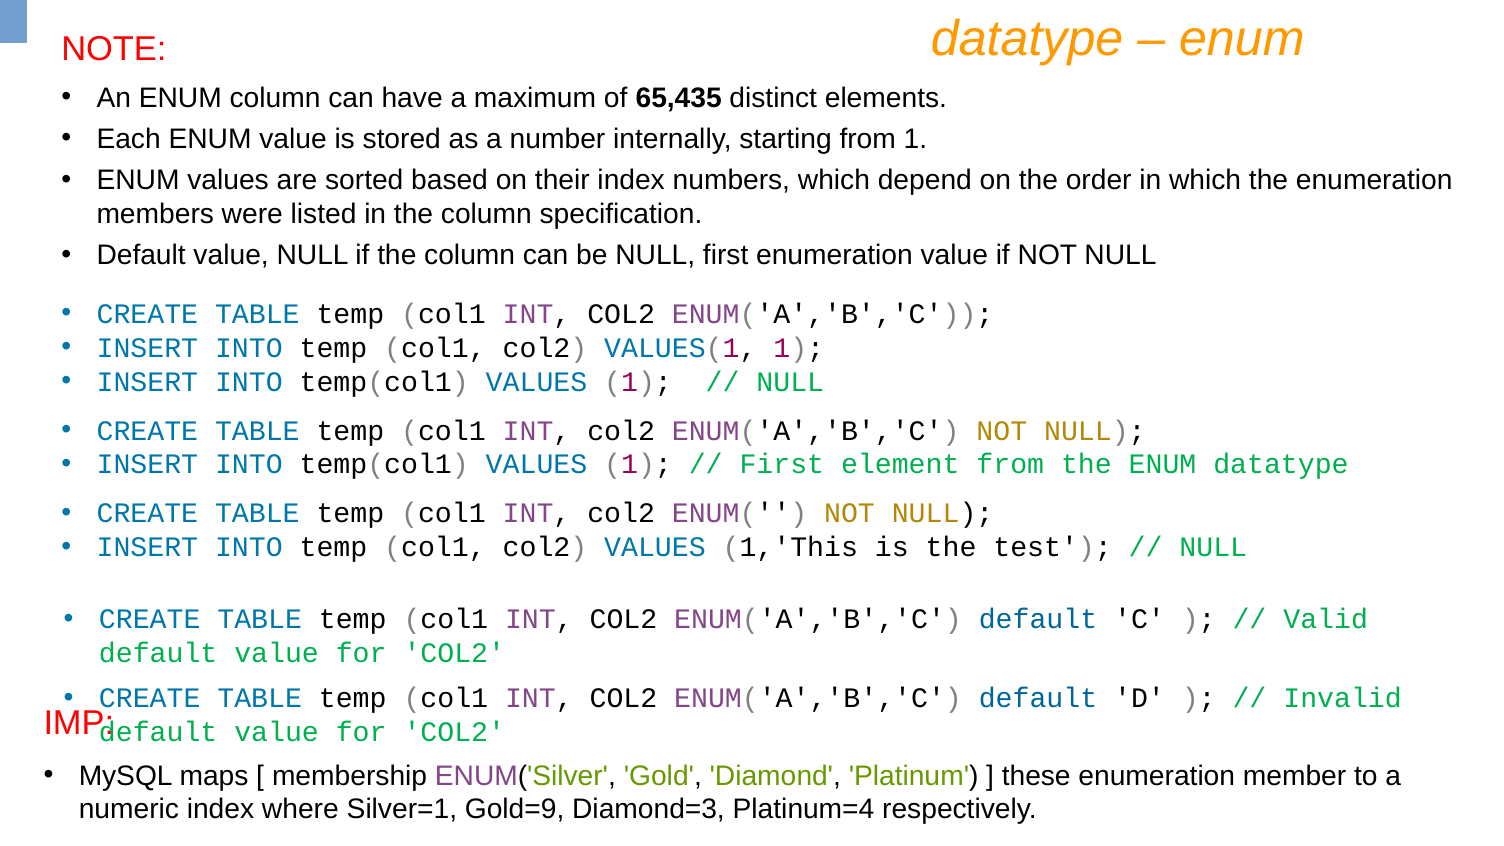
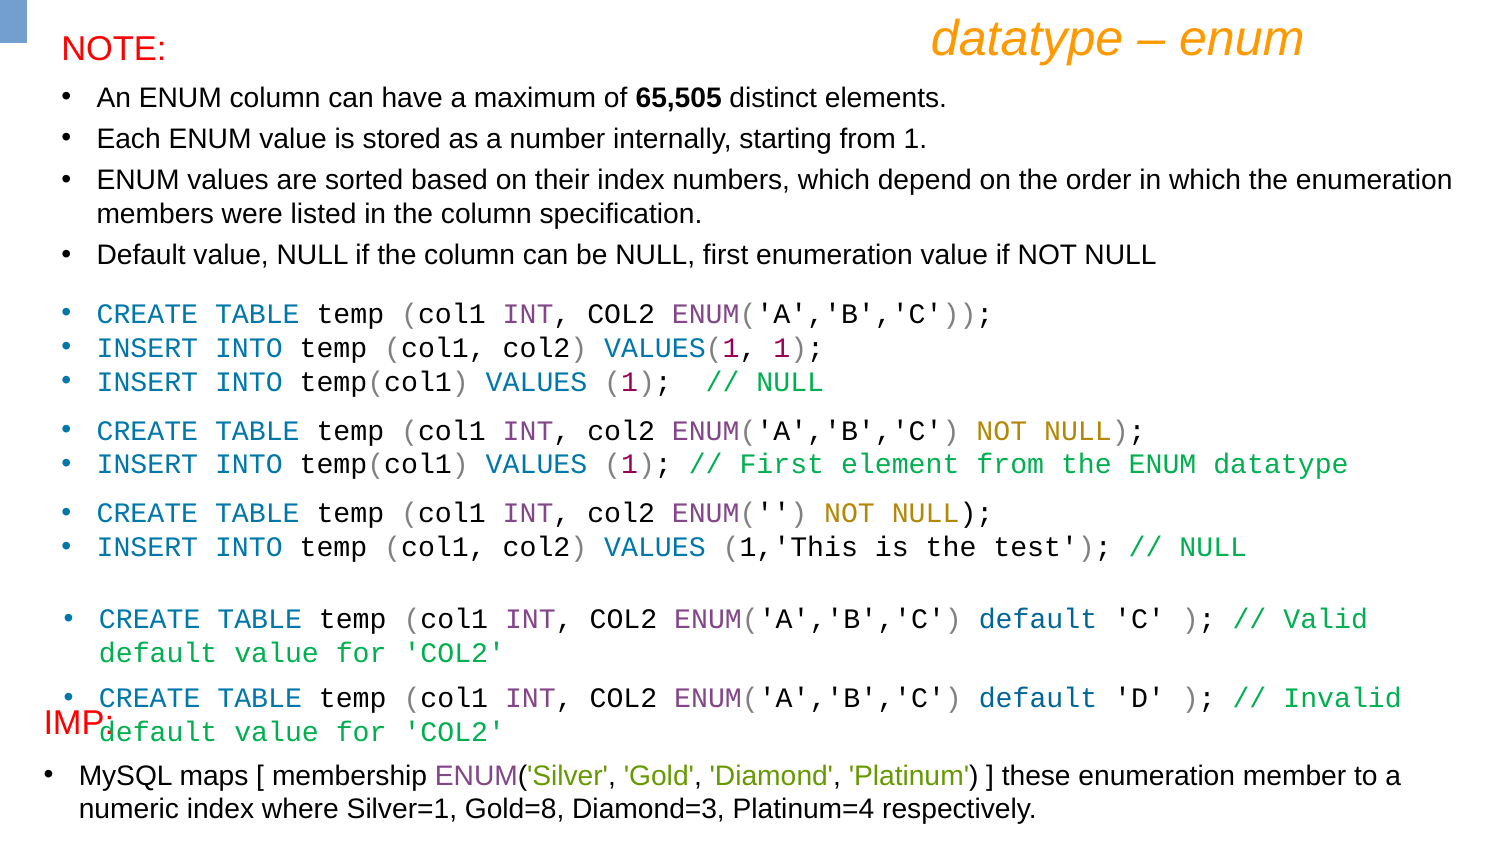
65,435: 65,435 -> 65,505 (679, 98)
Gold=9: Gold=9 -> Gold=8 (515, 810)
